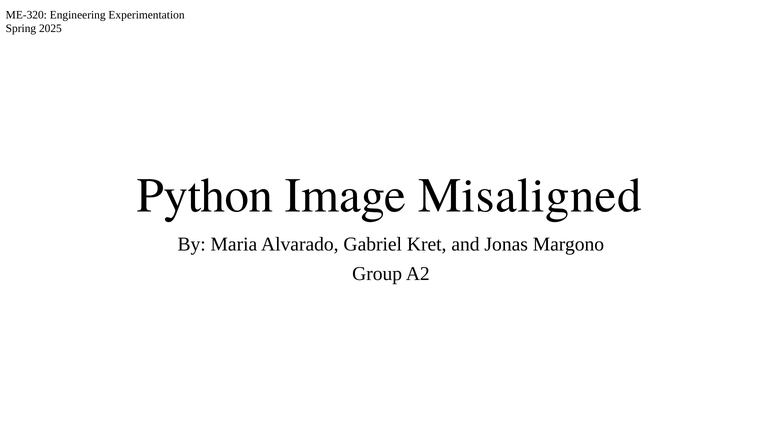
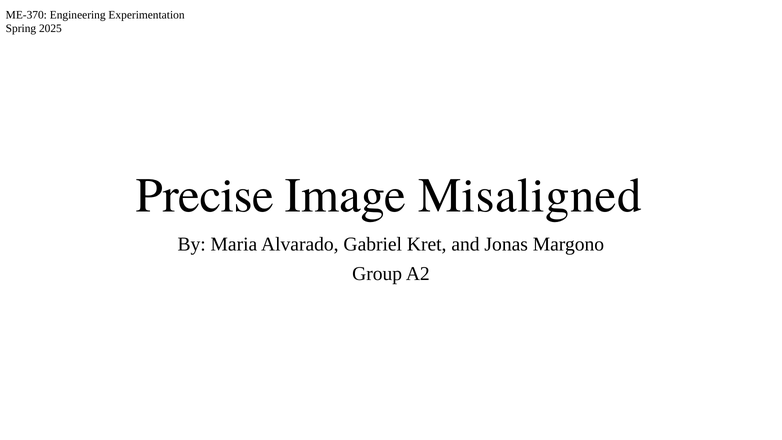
ME-320: ME-320 -> ME-370 (26, 15)
Python: Python -> Precise (205, 195)
